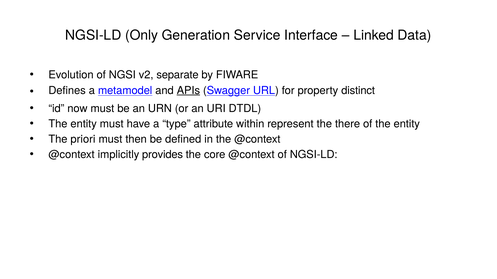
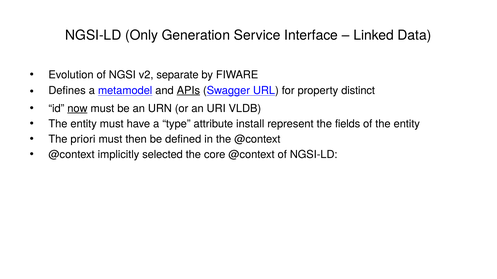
now underline: none -> present (77, 109)
DTDL: DTDL -> VLDB (245, 109)
within: within -> install (250, 124)
there: there -> fields (348, 124)
provides: provides -> selected (163, 155)
